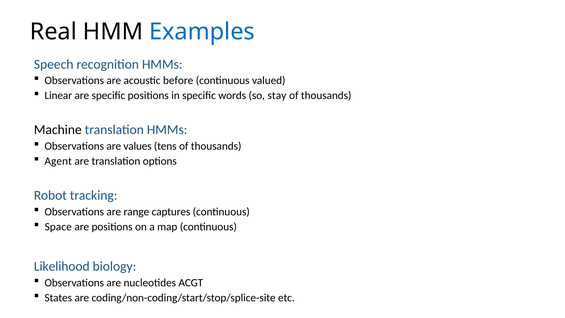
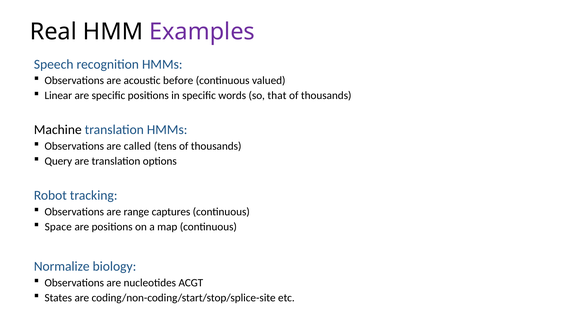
Examples colour: blue -> purple (202, 32)
stay: stay -> that (277, 96)
values: values -> called (137, 146)
Agent: Agent -> Query (58, 161)
Likelihood: Likelihood -> Normalize (62, 266)
